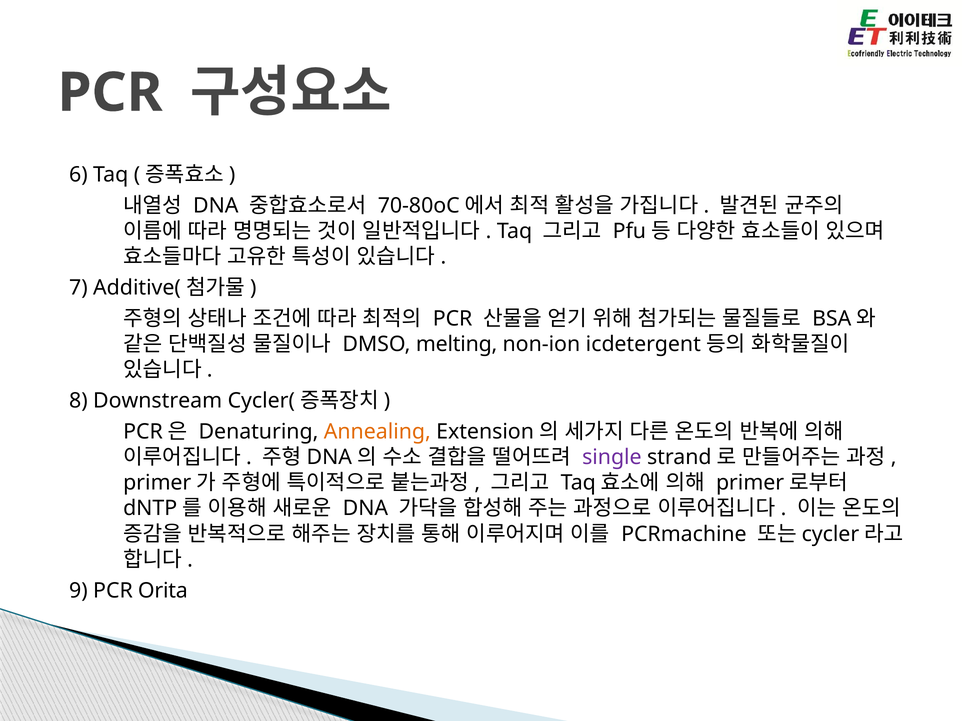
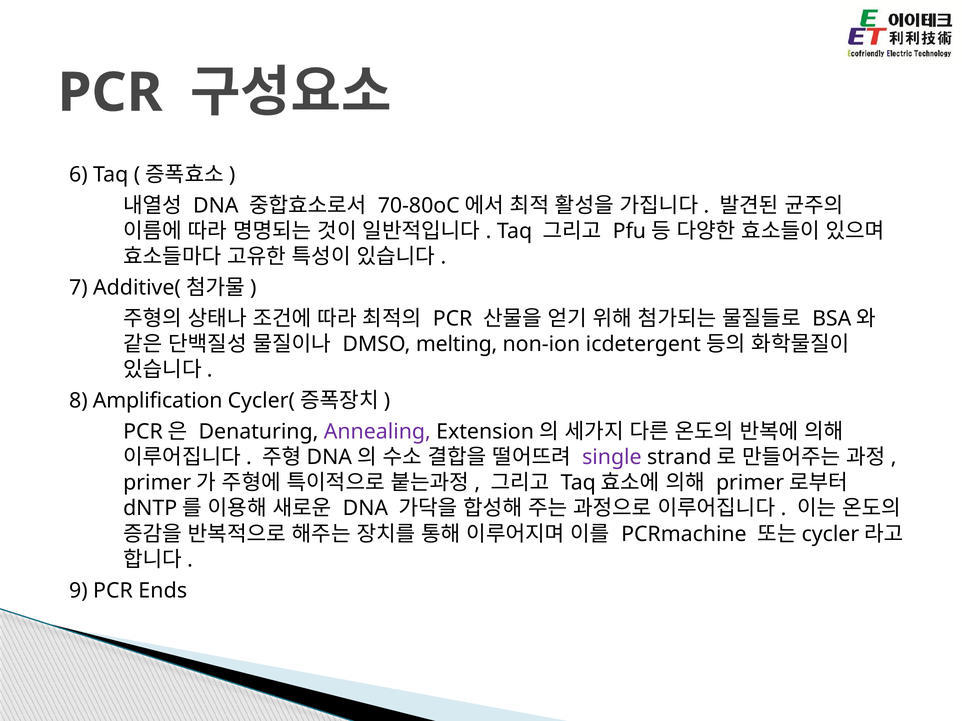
Downstream: Downstream -> Amplification (158, 401)
Annealing colour: orange -> purple (377, 432)
Orita: Orita -> Ends (163, 591)
